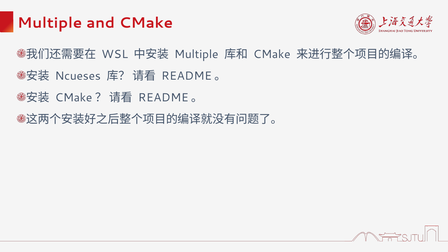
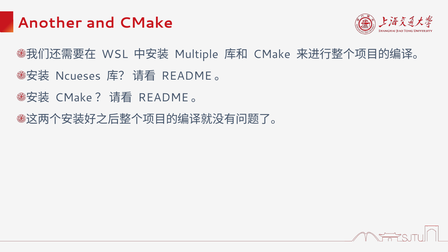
Multiple: Multiple -> Another (50, 23)
